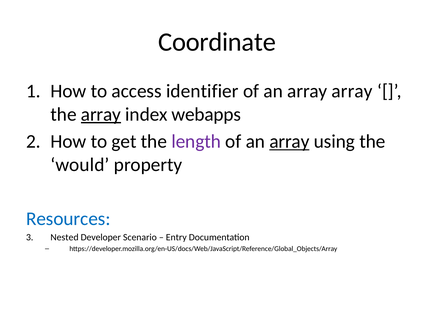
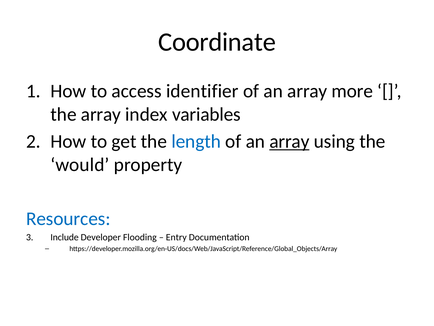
array array: array -> more (352, 91)
array underline: present -> none (101, 114)
webapps: webapps -> variables (206, 114)
length colour: purple -> blue (196, 141)
Nested: Nested -> Include (65, 237)
Scenario: Scenario -> Flooding (140, 237)
